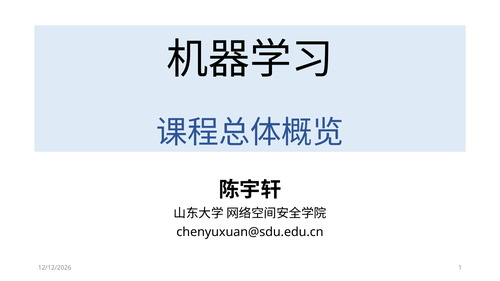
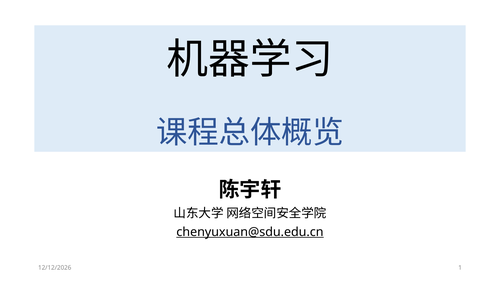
chenyuxuan@sdu.edu.cn underline: none -> present (250, 232)
